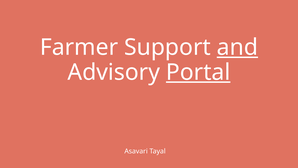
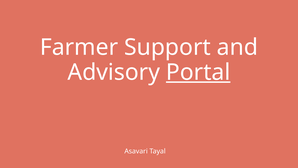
and underline: present -> none (237, 47)
